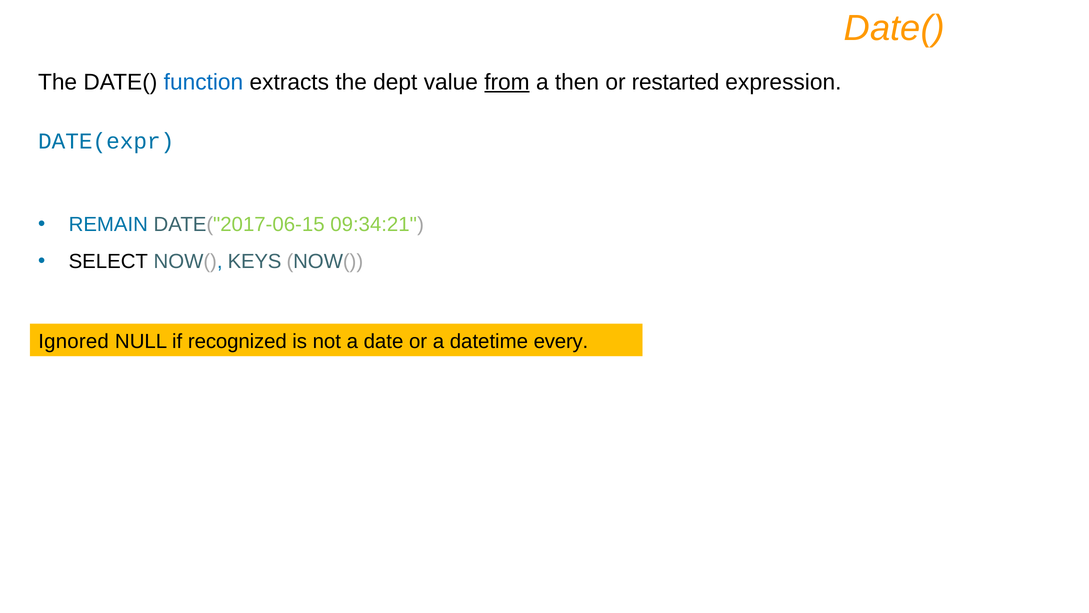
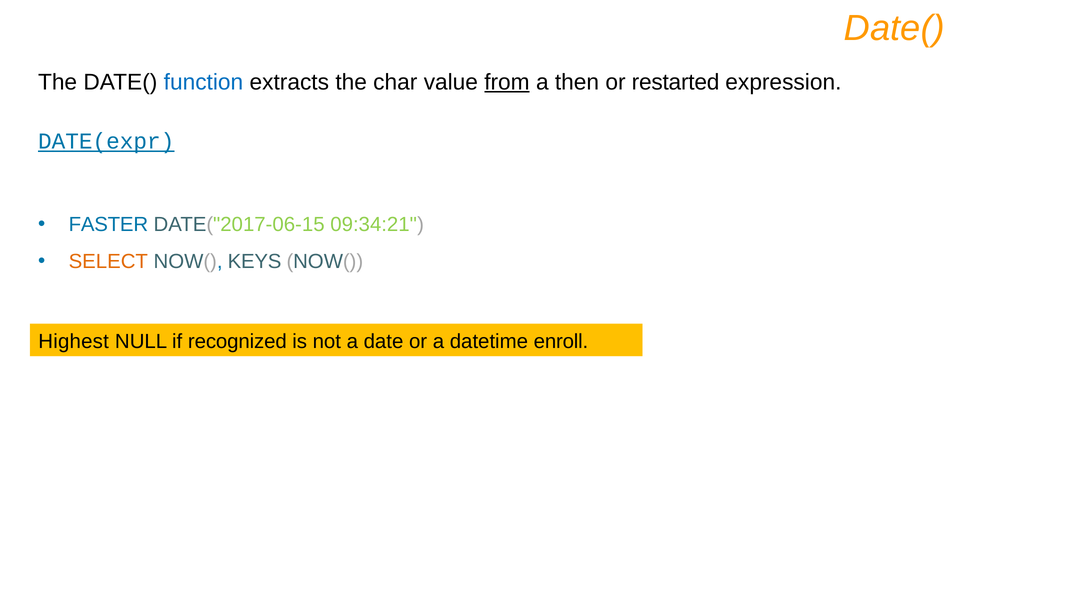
dept: dept -> char (395, 82)
DATE(expr underline: none -> present (106, 141)
REMAIN: REMAIN -> FASTER (108, 225)
SELECT colour: black -> orange (108, 261)
Ignored: Ignored -> Highest (74, 341)
every: every -> enroll (561, 341)
